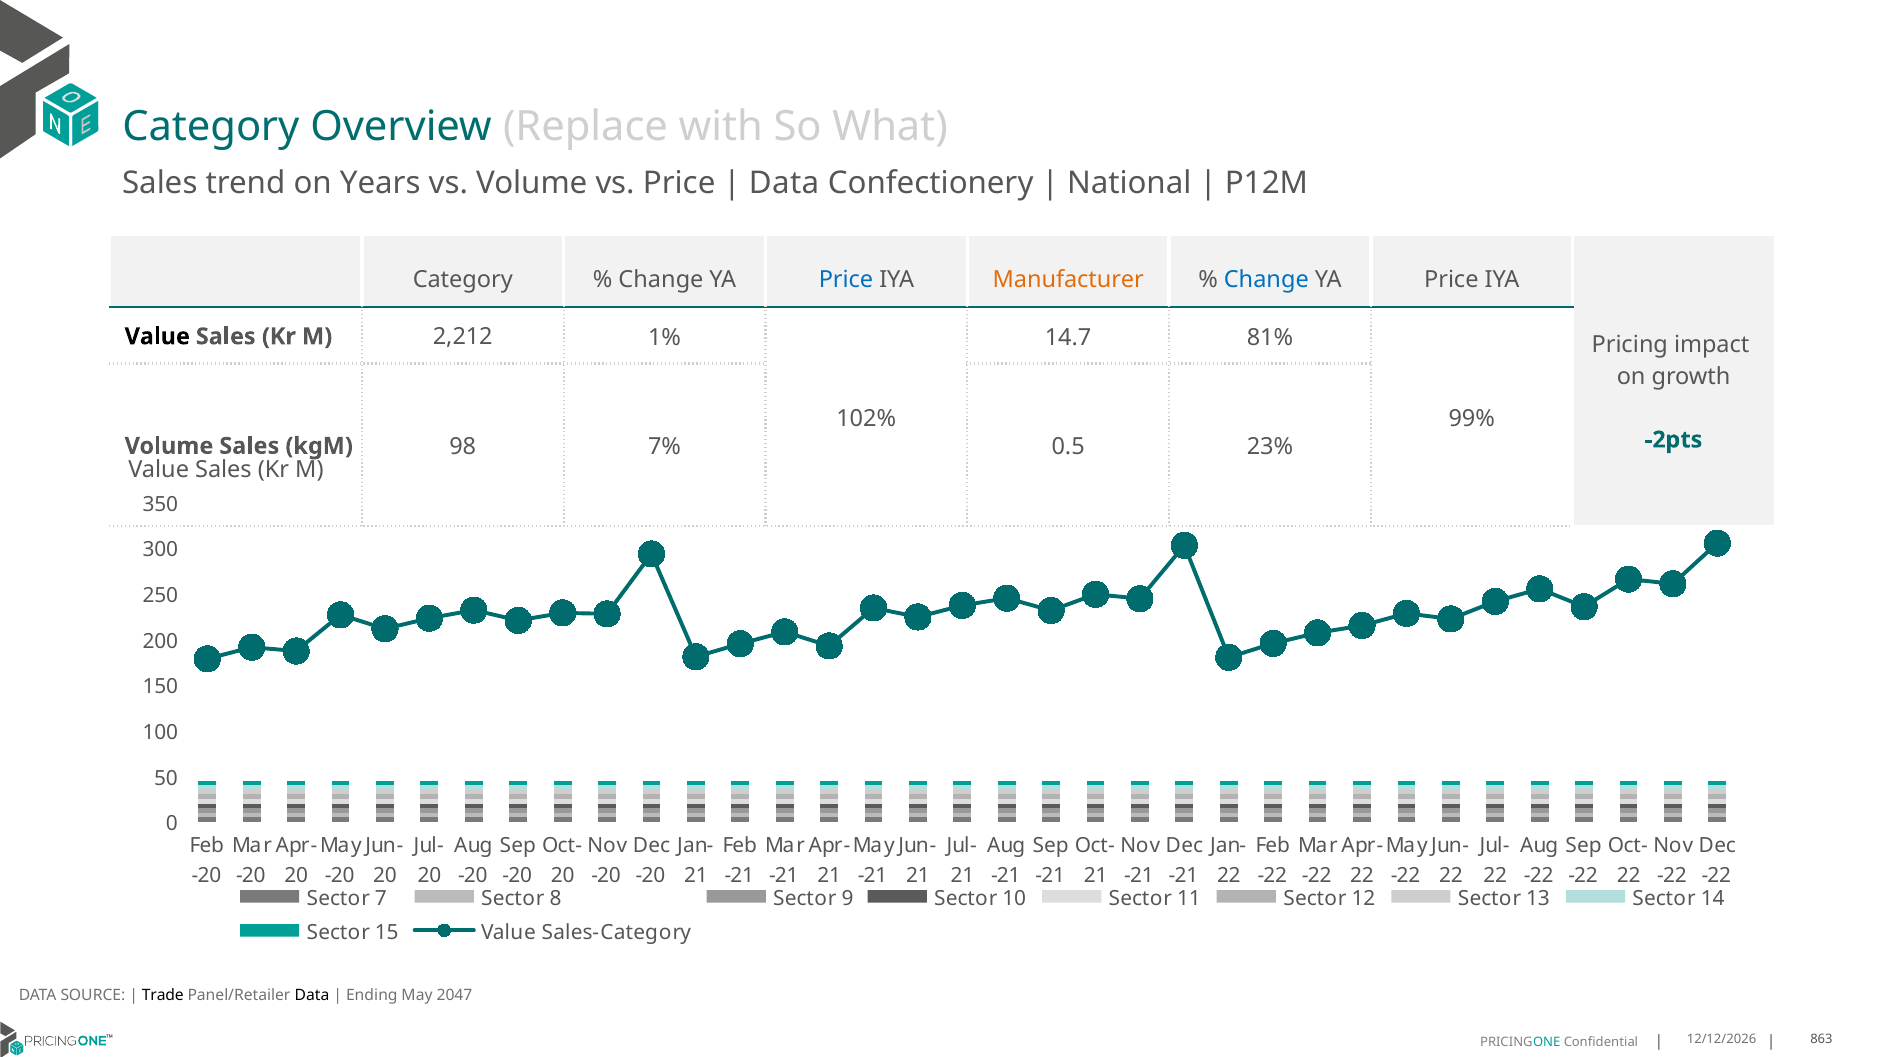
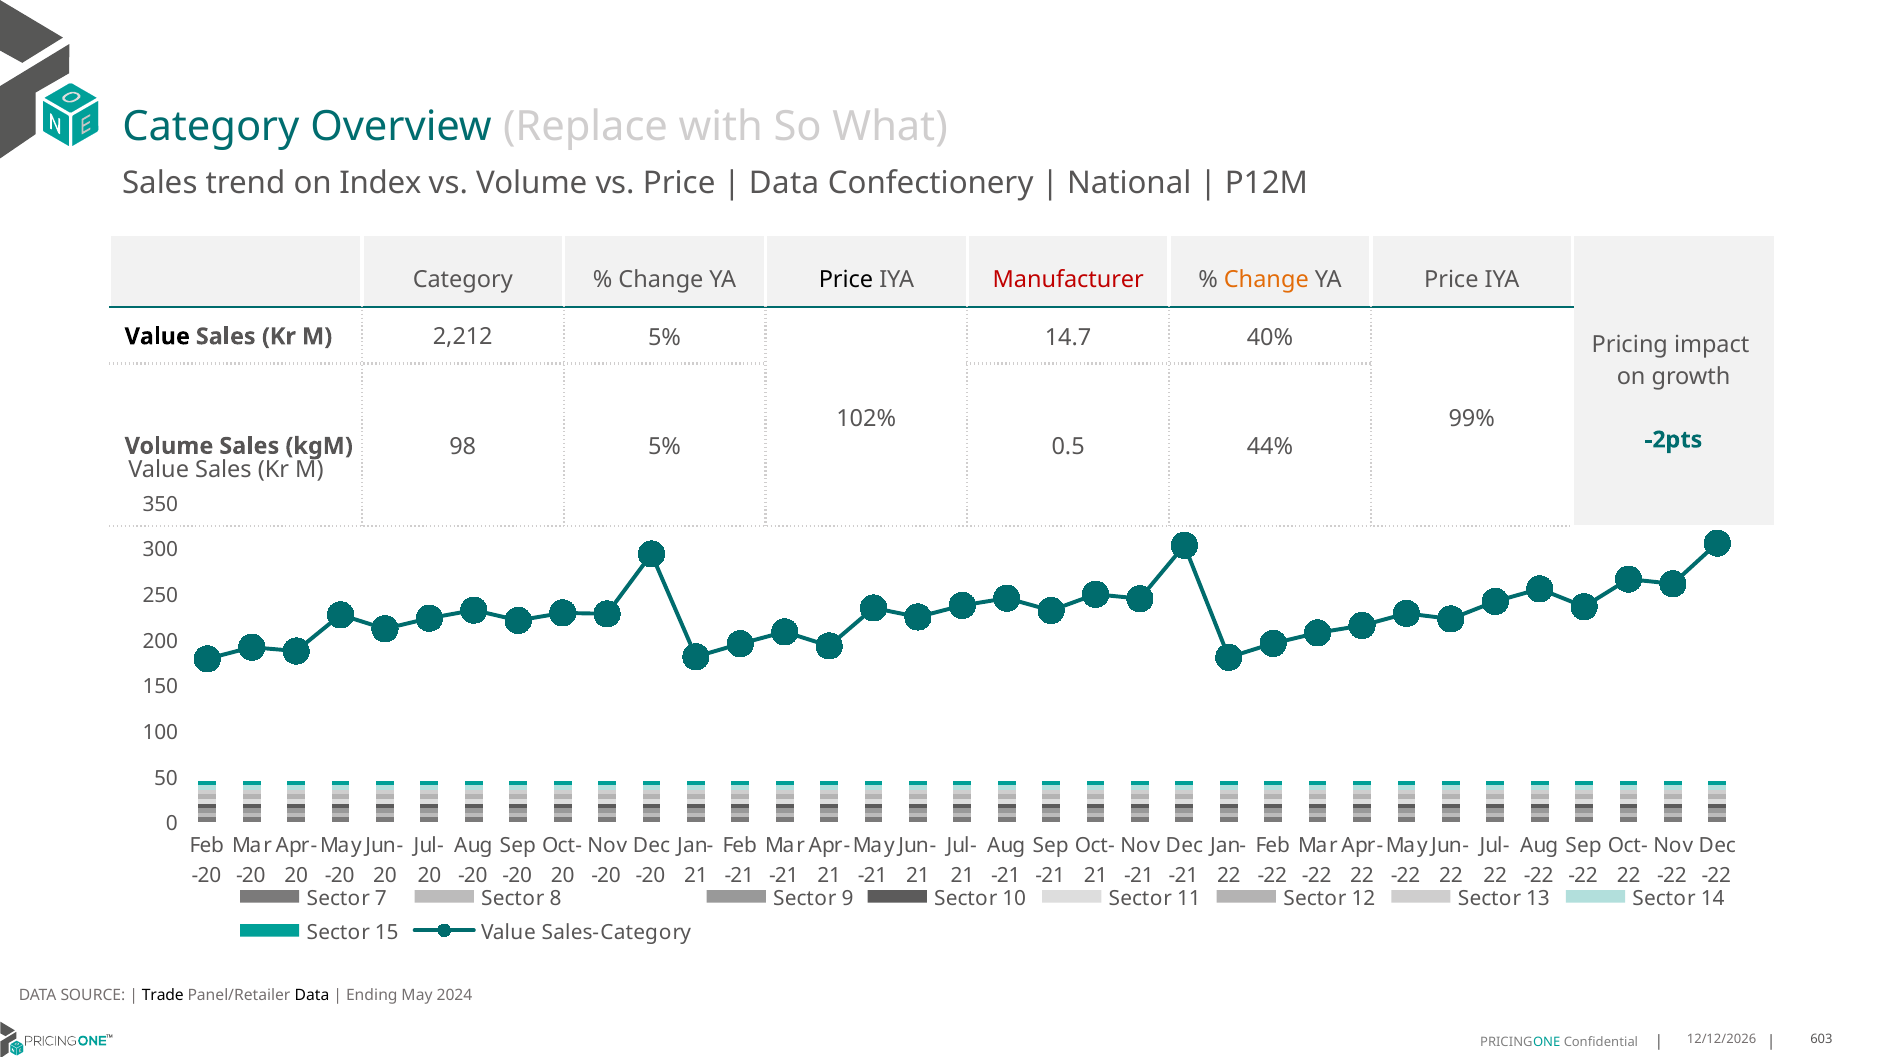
Years: Years -> Index (380, 183)
Price colour: blue -> black (846, 280)
Manufacturer colour: orange -> red (1068, 280)
Change colour: blue -> orange (1266, 280)
81%: 81% -> 40% (1270, 337)
2,212 1%: 1% -> 5% (665, 337)
98 7%: 7% -> 5% (665, 447)
23%: 23% -> 44% (1270, 447)
2047: 2047 -> 2024 (454, 996)
863: 863 -> 603 (1821, 1039)
